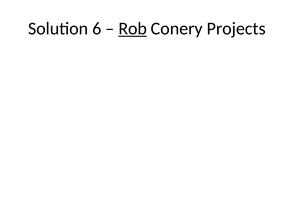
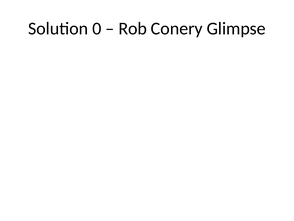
6: 6 -> 0 (97, 28)
Rob underline: present -> none (133, 28)
Projects: Projects -> Glimpse (236, 28)
